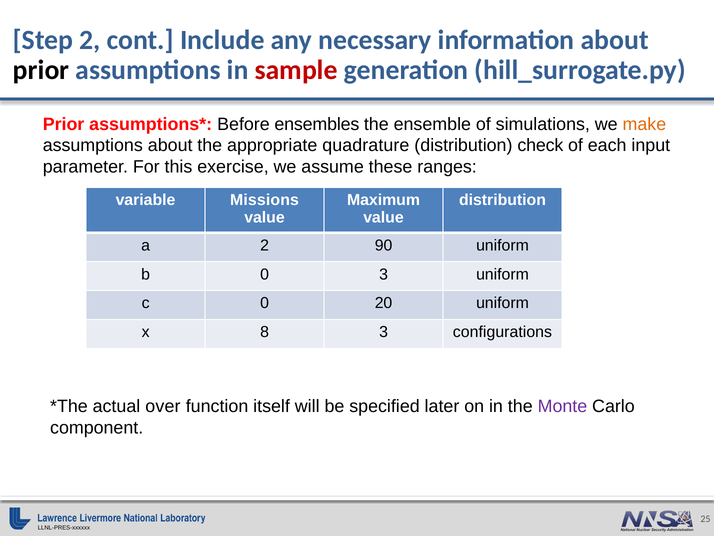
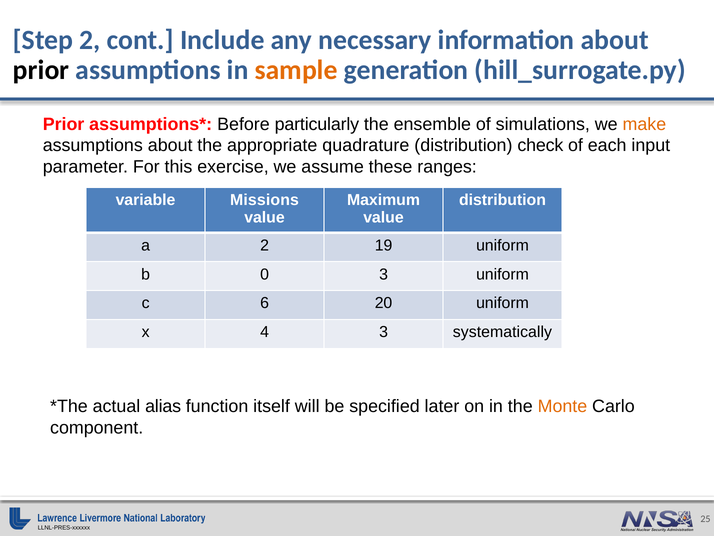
sample colour: red -> orange (296, 70)
ensembles: ensembles -> particularly (317, 124)
90: 90 -> 19 (384, 245)
c 0: 0 -> 6 (265, 303)
8: 8 -> 4 (265, 332)
configurations: configurations -> systematically (502, 332)
over: over -> alias (163, 406)
Monte colour: purple -> orange (562, 406)
